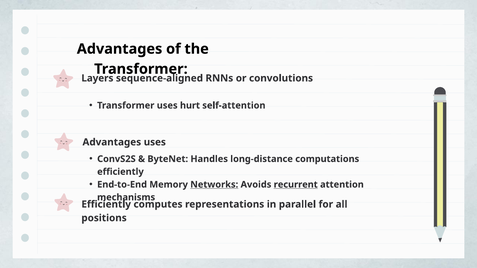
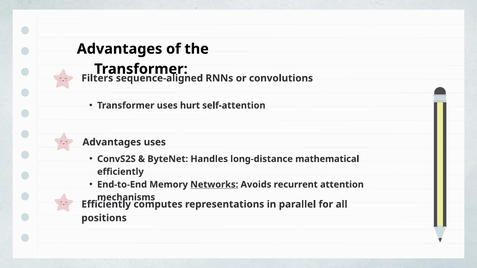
Layers: Layers -> Filters (97, 78)
computations: computations -> mathematical (327, 159)
recurrent underline: present -> none (296, 185)
